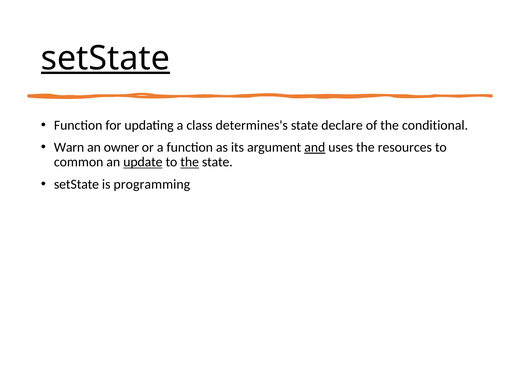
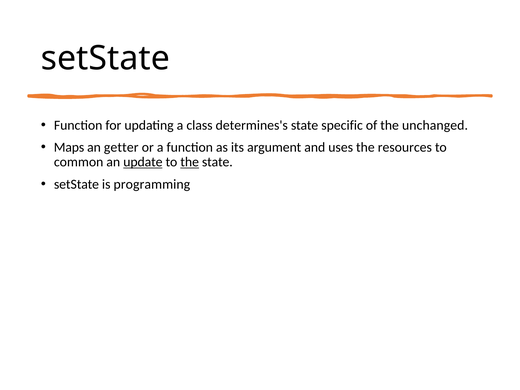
setState underline: present -> none (105, 58)
declare: declare -> specific (342, 125)
conditional: conditional -> unchanged (435, 125)
Warn: Warn -> Maps (69, 147)
owner: owner -> getter (121, 147)
and underline: present -> none (315, 147)
